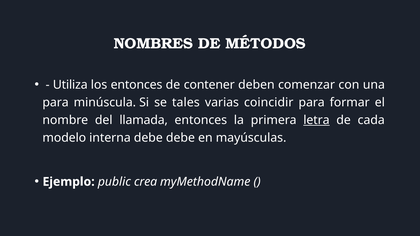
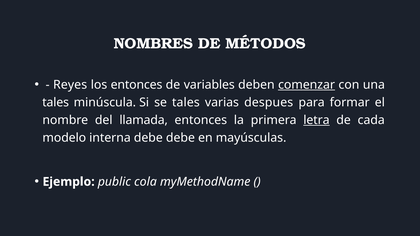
Utiliza: Utiliza -> Reyes (70, 85)
contener: contener -> variables (209, 85)
comenzar underline: none -> present (307, 85)
para: para -> tales (56, 103)
coincidir: coincidir -> despues (269, 103)
crea: crea -> cola (145, 182)
